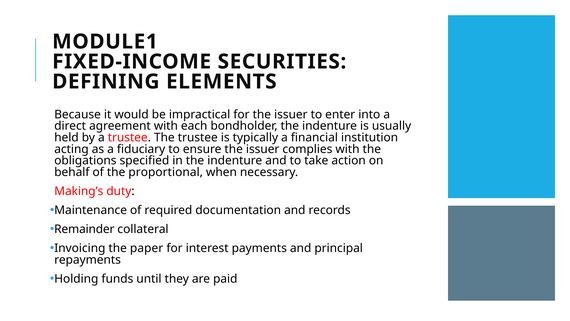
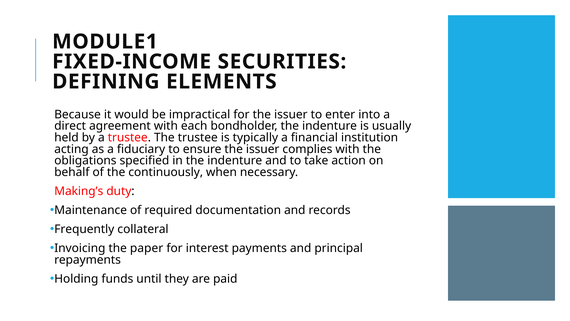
proportional: proportional -> continuously (166, 172)
Remainder: Remainder -> Frequently (84, 229)
